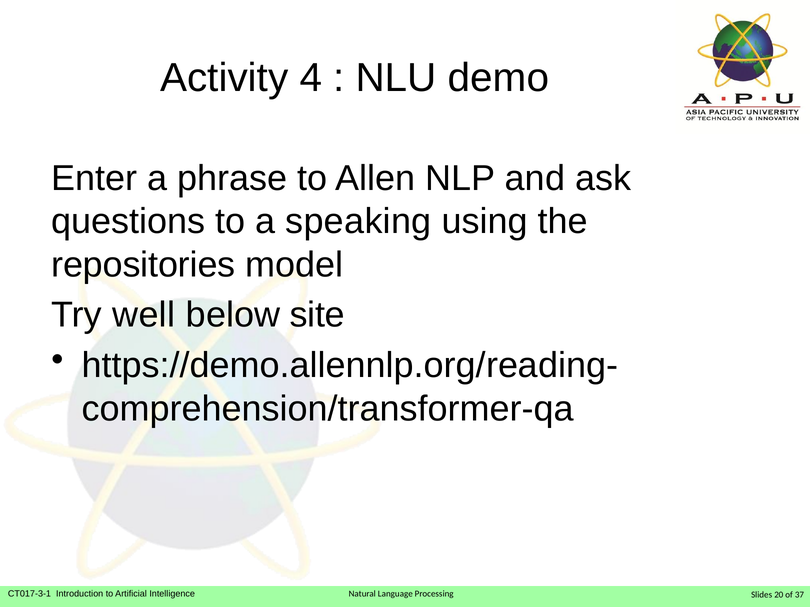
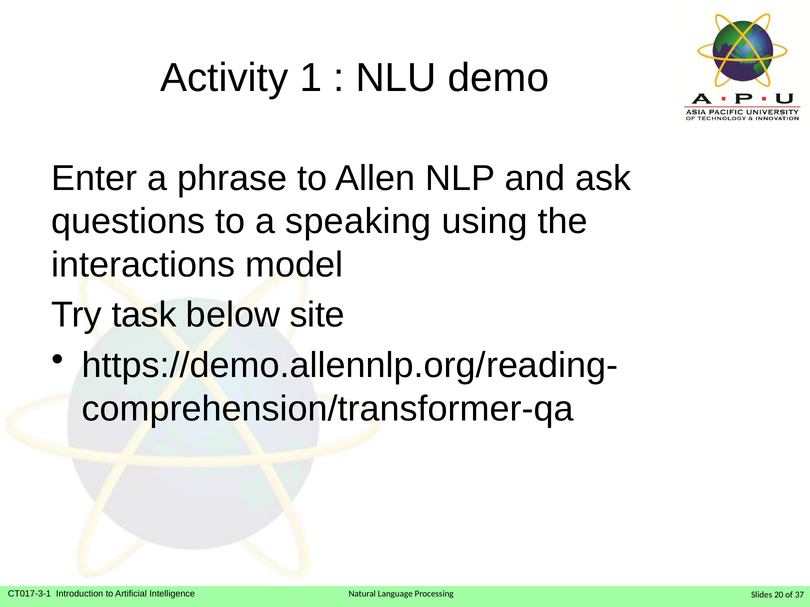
4: 4 -> 1 (311, 78)
repositories: repositories -> interactions (143, 265)
well: well -> task (144, 315)
